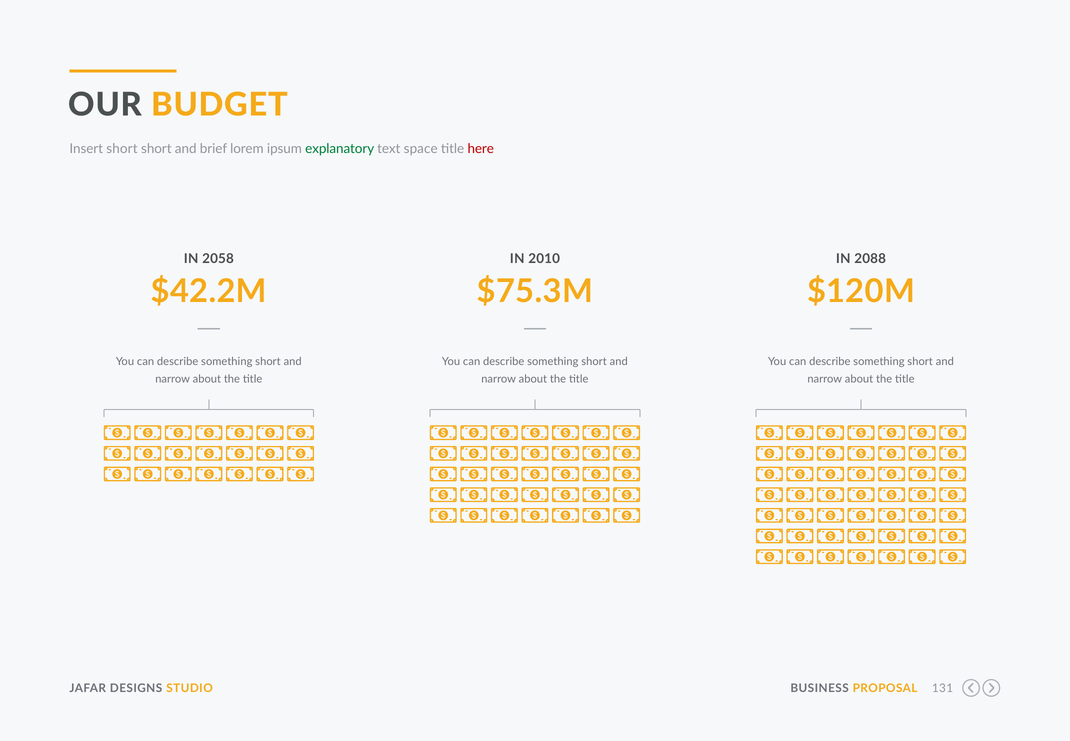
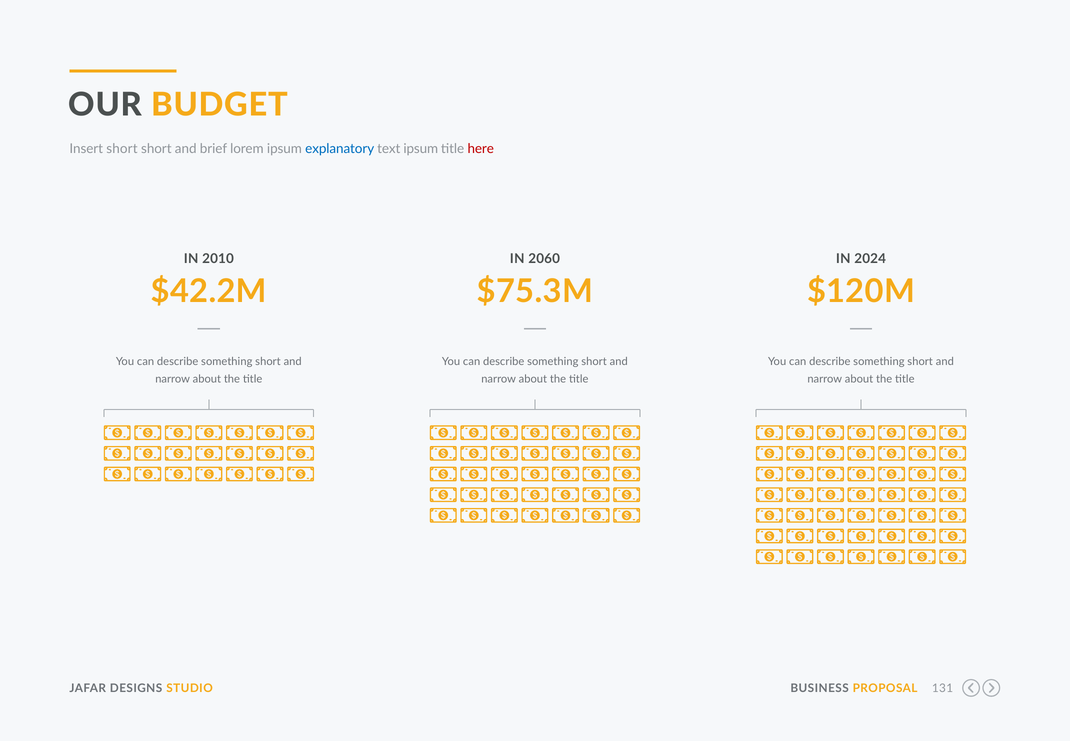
explanatory colour: green -> blue (340, 149)
text space: space -> ipsum (421, 149)
2058: 2058 -> 2010 (218, 259)
2010: 2010 -> 2060 (544, 259)
2088: 2088 -> 2024 (870, 259)
